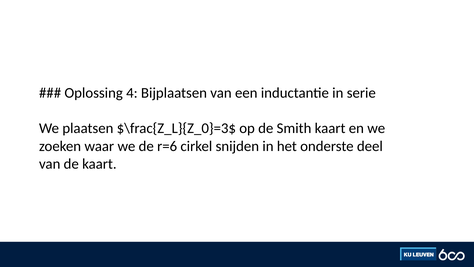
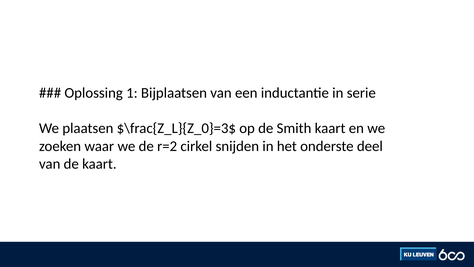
4: 4 -> 1 (132, 93)
r=6: r=6 -> r=2 (167, 146)
